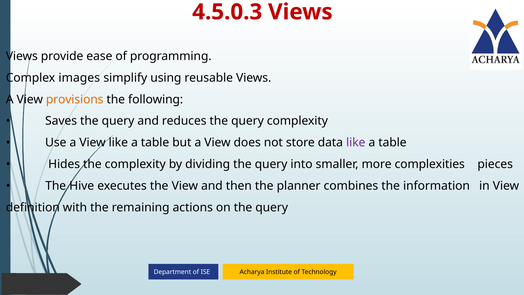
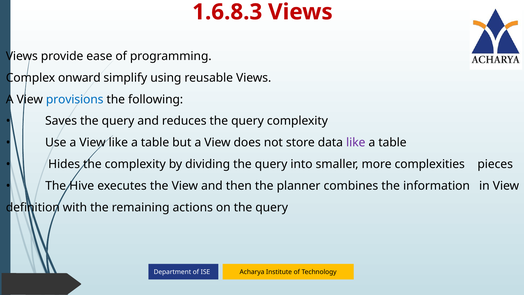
4.5.0.3: 4.5.0.3 -> 1.6.8.3 (227, 12)
images: images -> onward (79, 78)
provisions colour: orange -> blue (75, 99)
